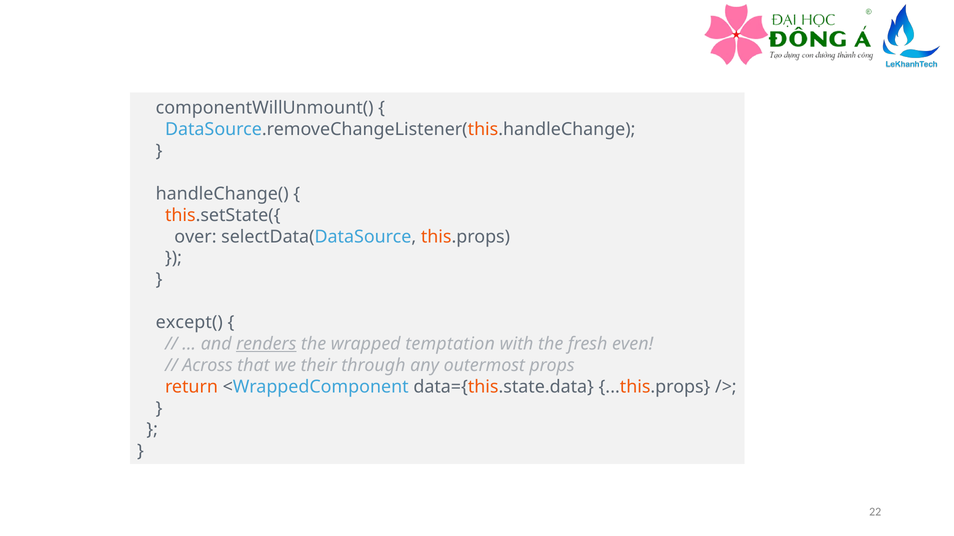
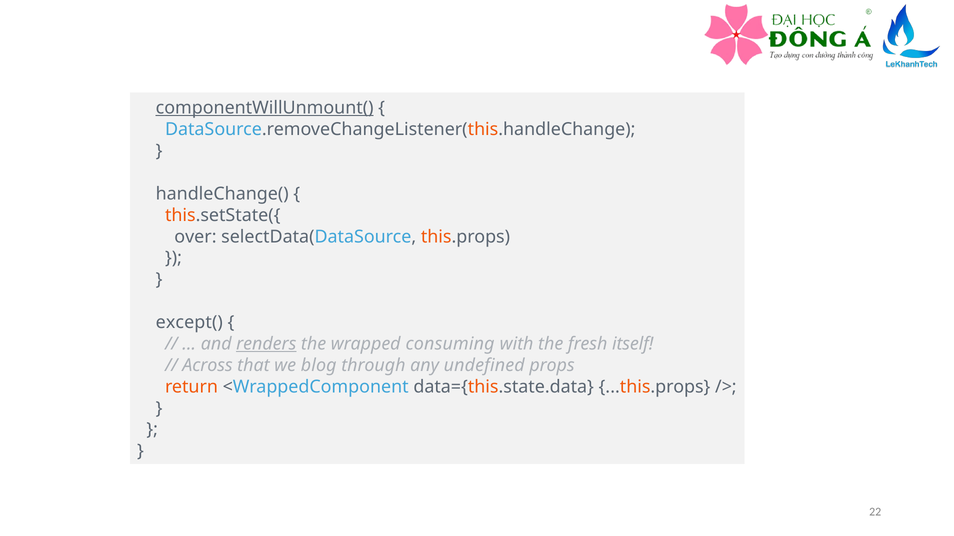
componentWillUnmount( underline: none -> present (265, 108)
temptation: temptation -> consuming (450, 344)
even: even -> itself (633, 344)
their: their -> blog (319, 366)
outermost: outermost -> undefined (484, 366)
